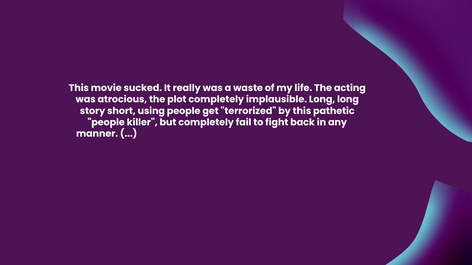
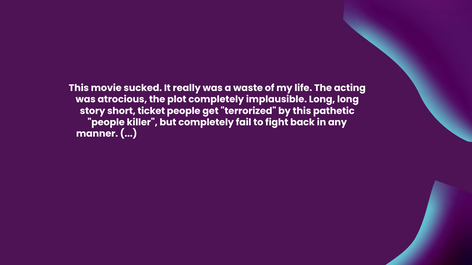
using: using -> ticket (151, 111)
